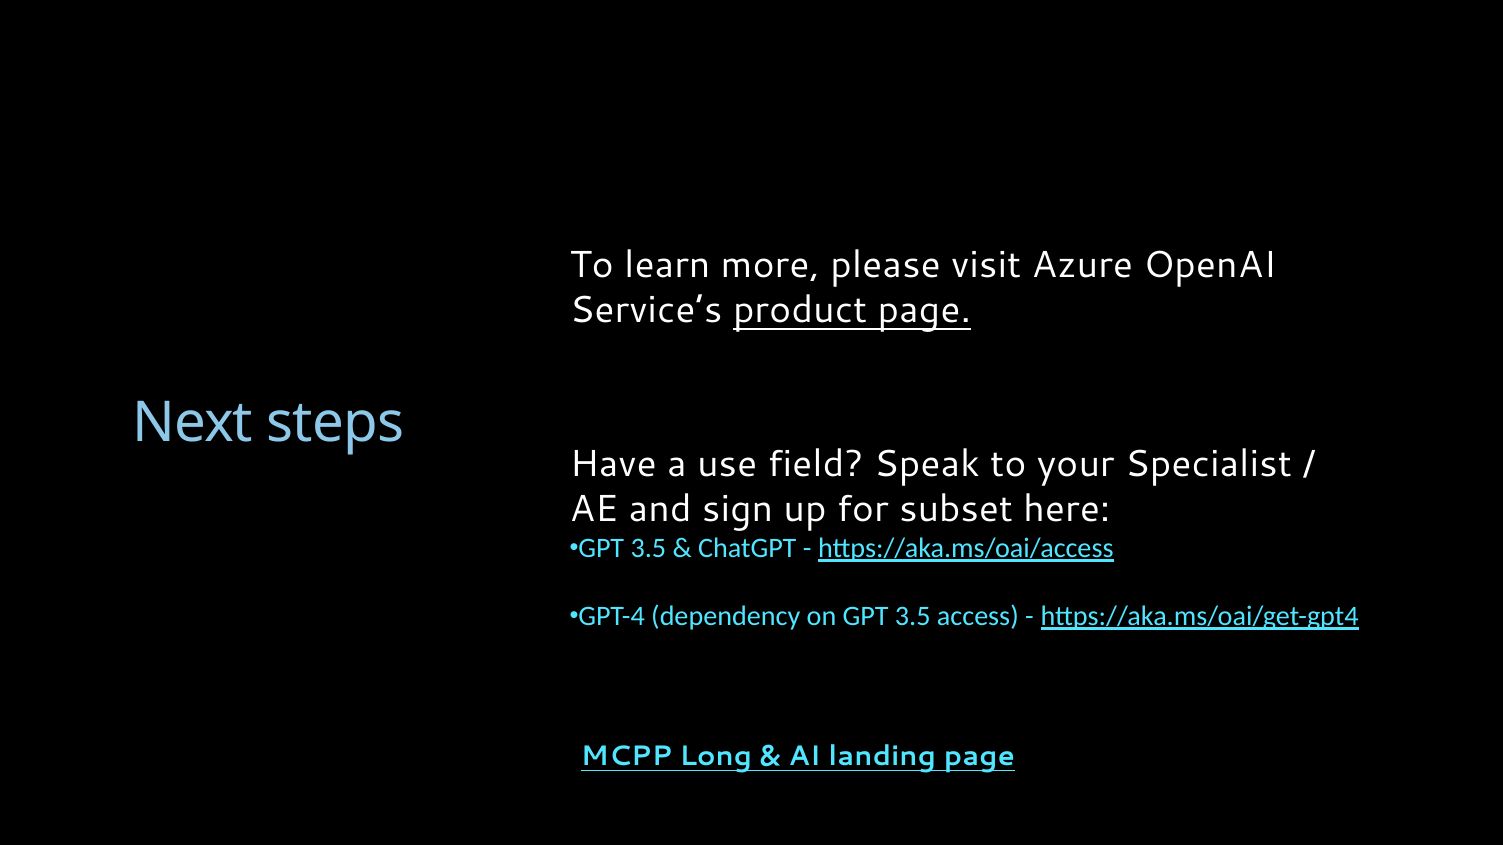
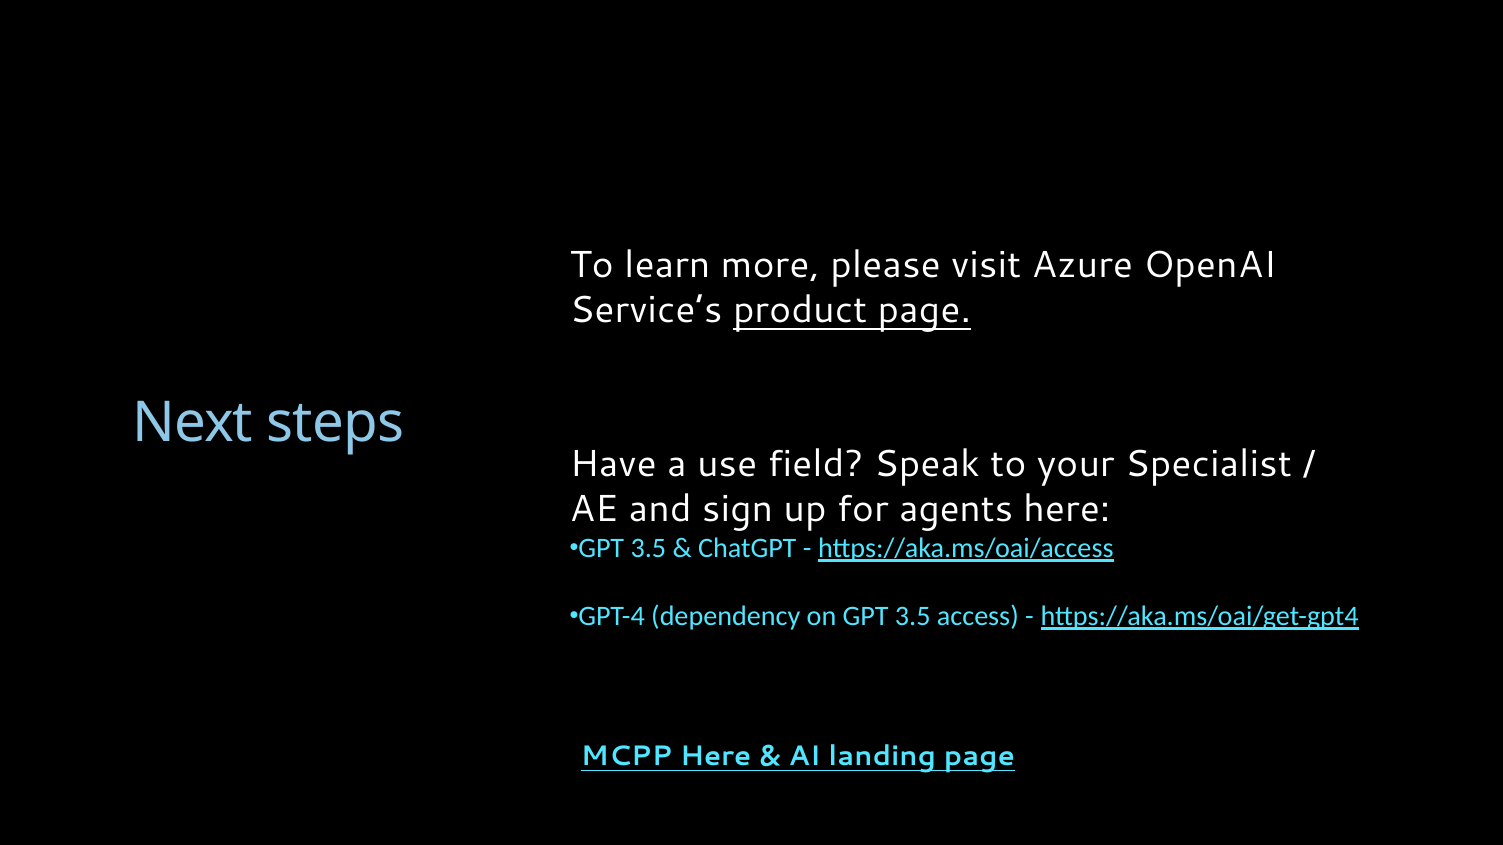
subset: subset -> agents (956, 510)
MCPP Long: Long -> Here (716, 757)
